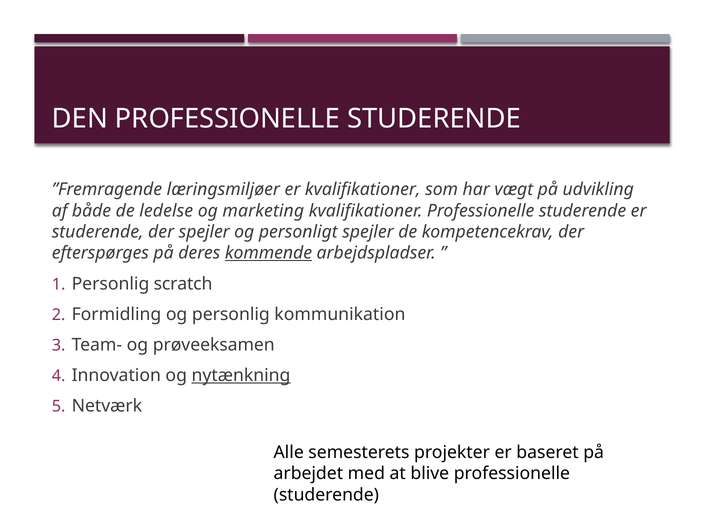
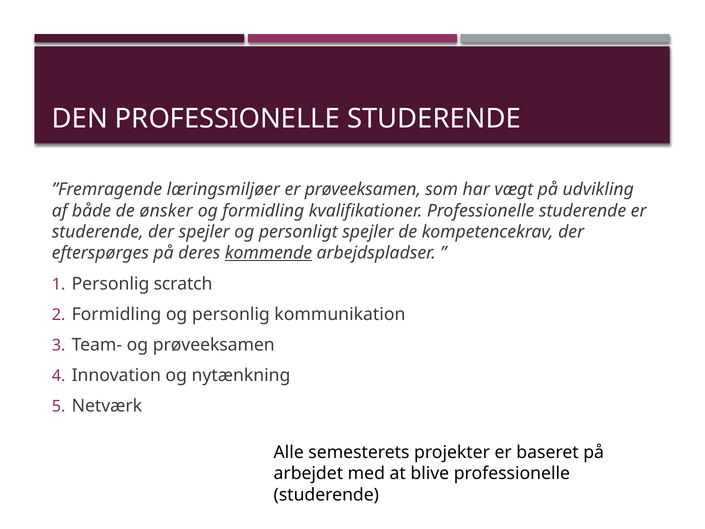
er kvalifikationer: kvalifikationer -> prøveeksamen (363, 190)
ledelse: ledelse -> ønsker (166, 211)
og marketing: marketing -> formidling (263, 211)
nytænkning underline: present -> none (241, 375)
